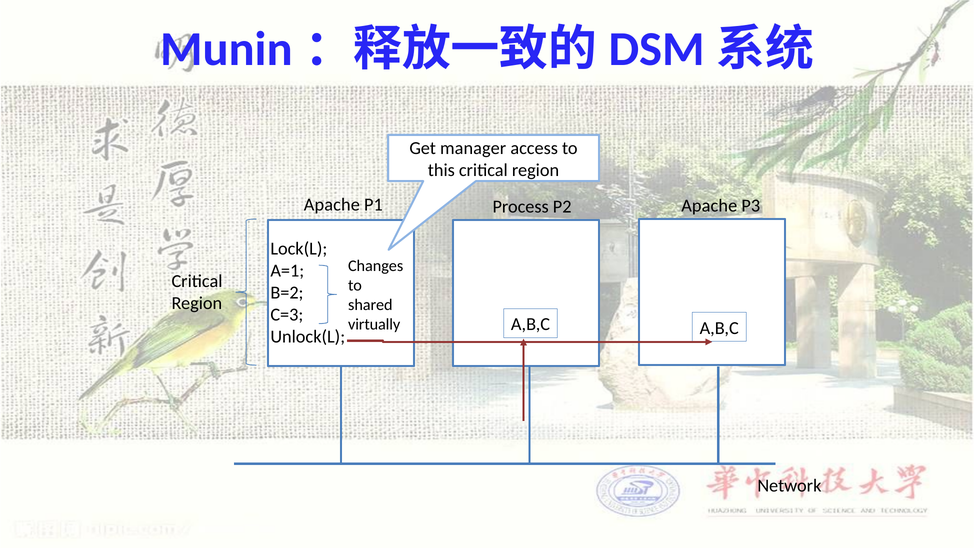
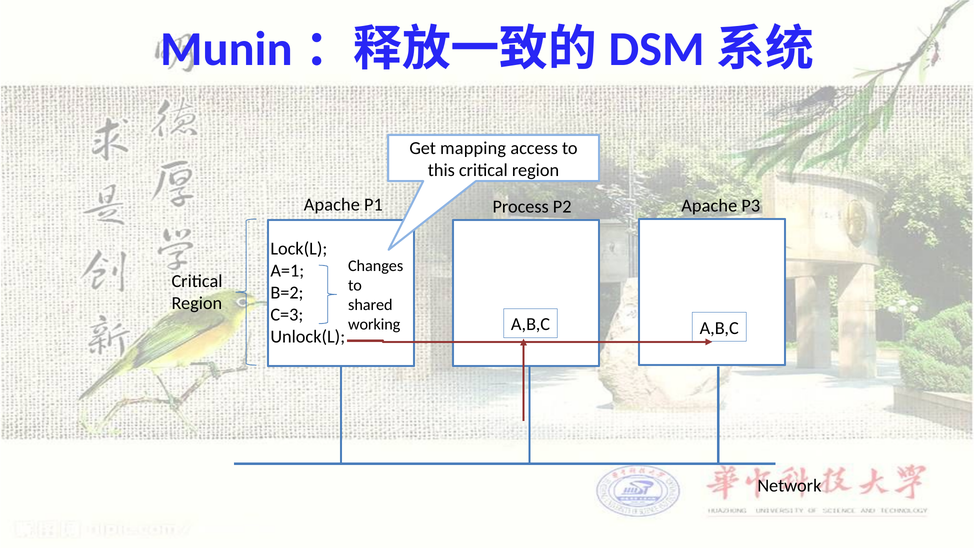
manager: manager -> mapping (473, 148)
virtually: virtually -> working (374, 324)
